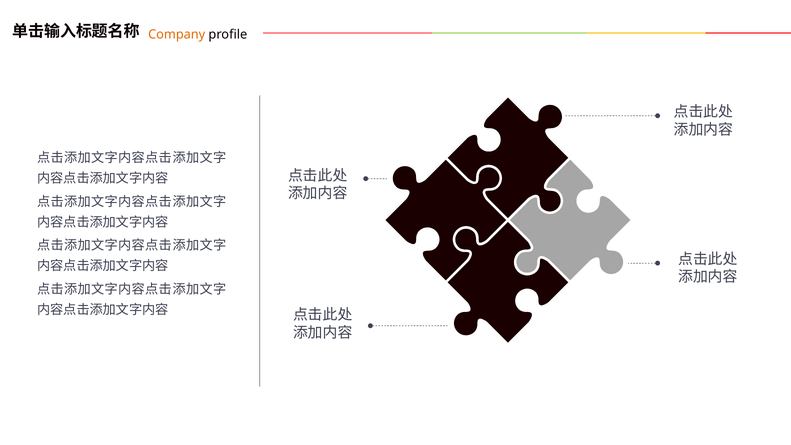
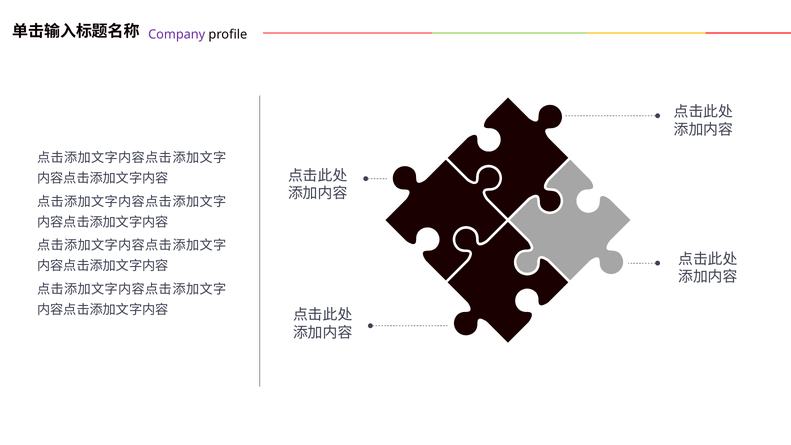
Company colour: orange -> purple (177, 34)
